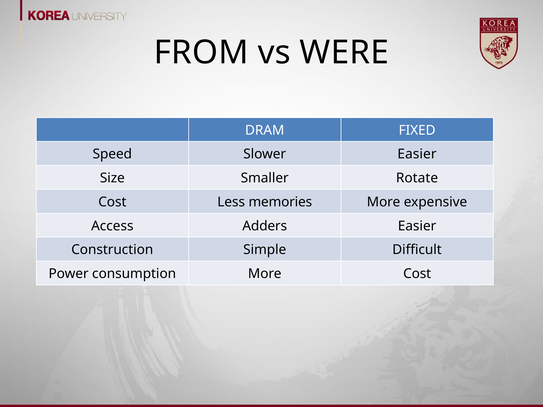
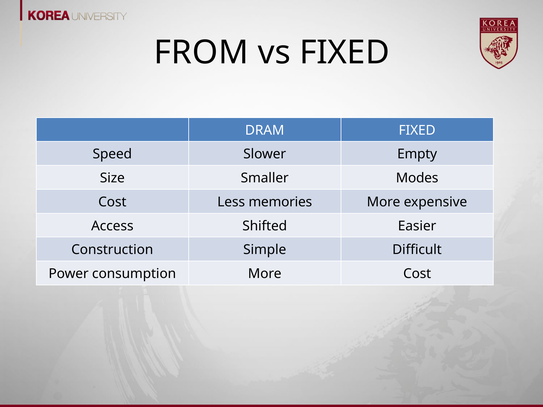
vs WERE: WERE -> FIXED (344, 53)
Slower Easier: Easier -> Empty (417, 154)
Rotate: Rotate -> Modes (417, 178)
Adders: Adders -> Shifted (265, 226)
